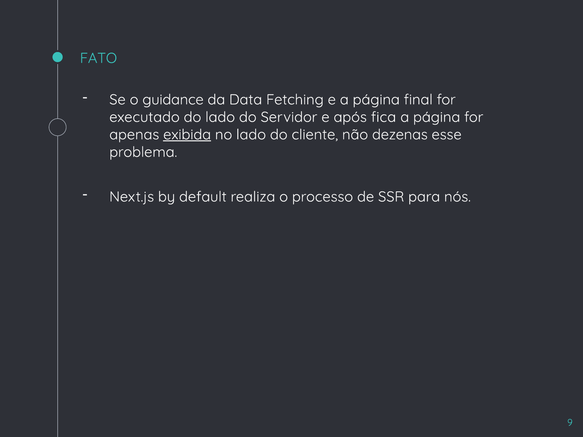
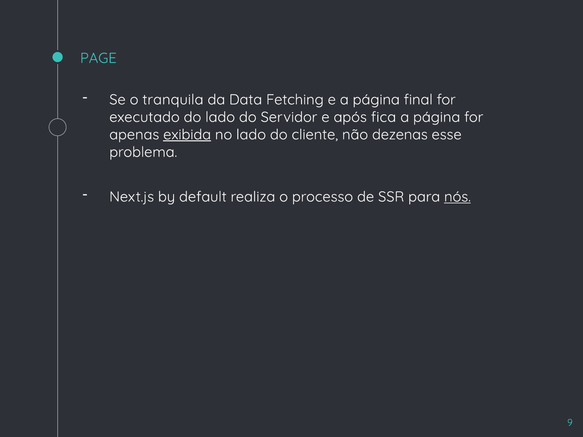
FATO: FATO -> PAGE (98, 58)
guidance: guidance -> tranquila (173, 100)
nós underline: none -> present (457, 197)
